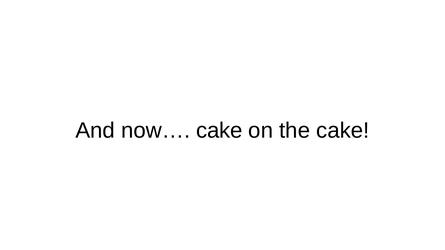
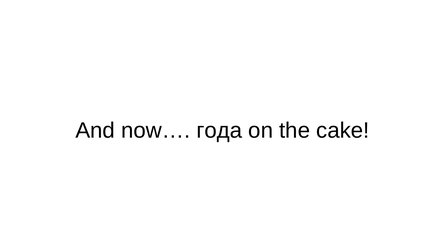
now… cake: cake -> года (219, 131)
